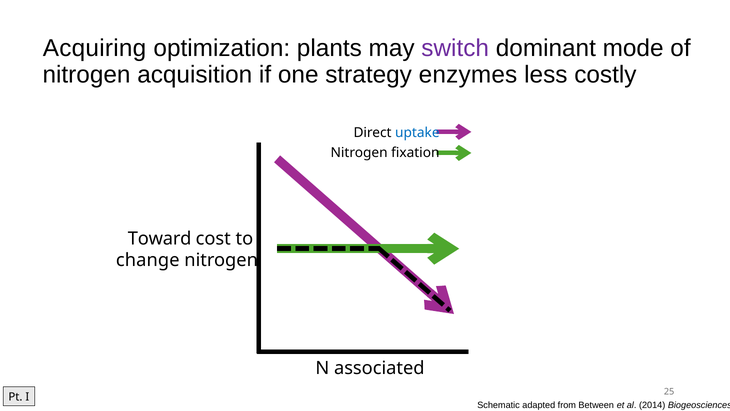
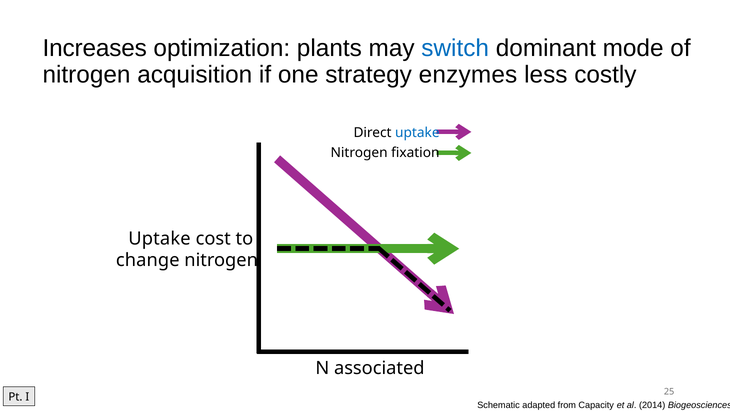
Acquiring: Acquiring -> Increases (95, 48)
switch colour: purple -> blue (455, 48)
Toward: Toward -> Uptake (159, 238)
Between: Between -> Capacity (596, 405)
